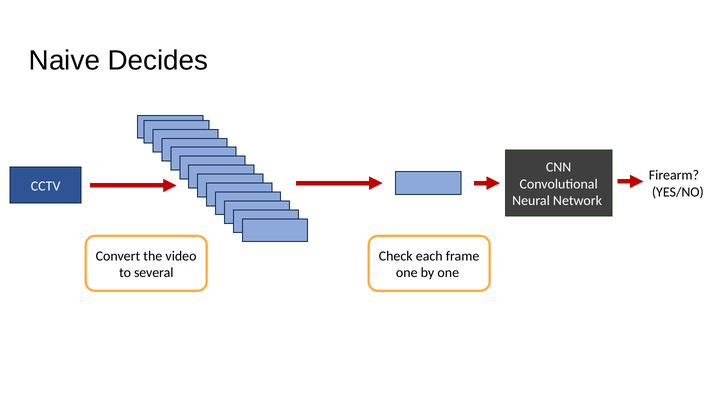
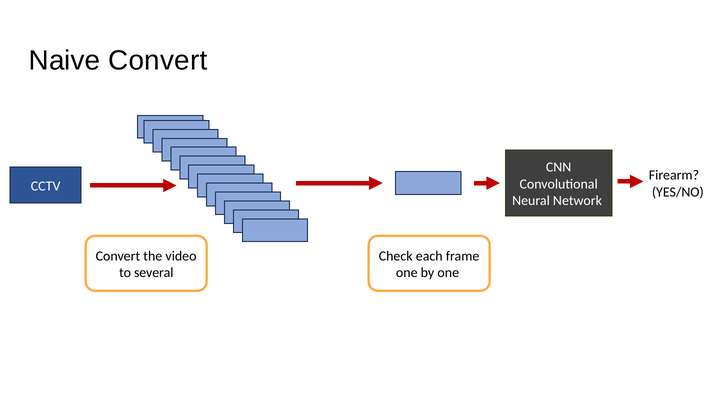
Naive Decides: Decides -> Convert (158, 61)
